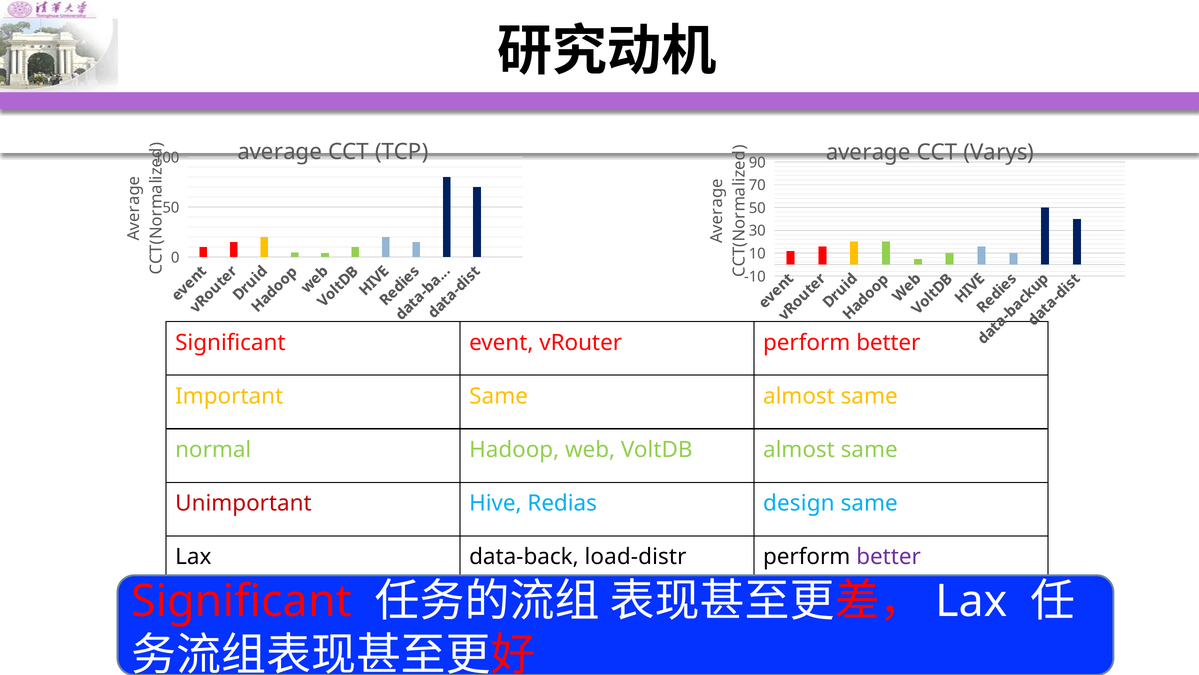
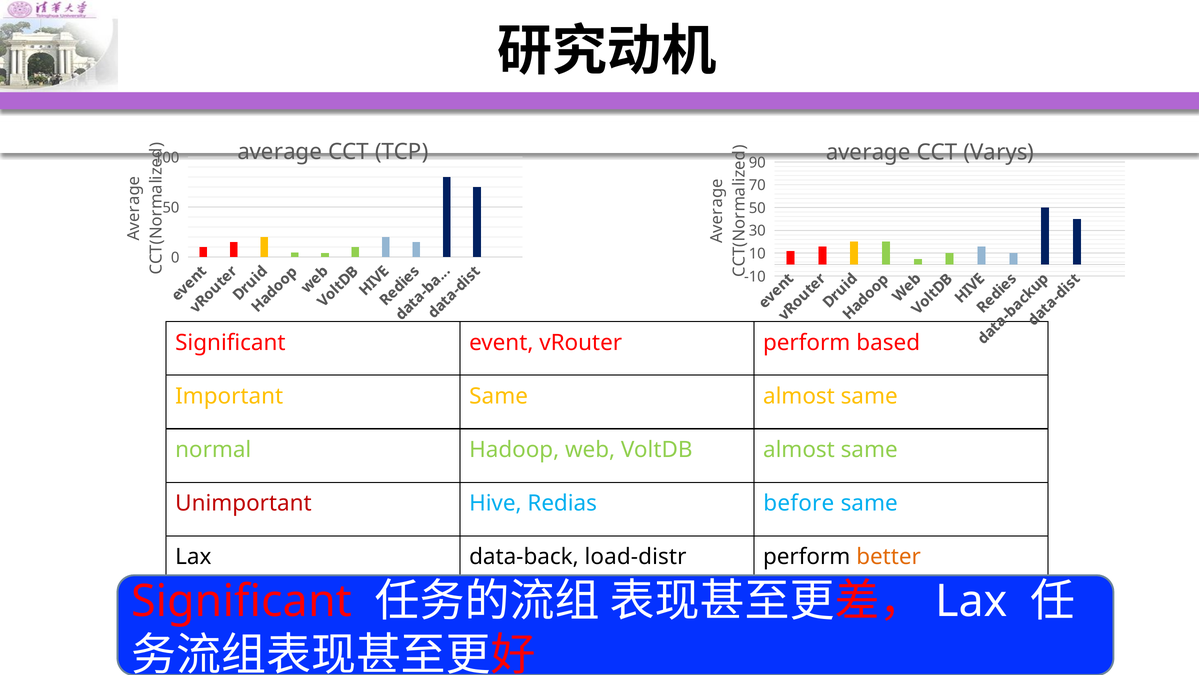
vRouter perform better: better -> based (888, 342)
design: design -> before (799, 503)
better colour: purple -> orange (889, 557)
